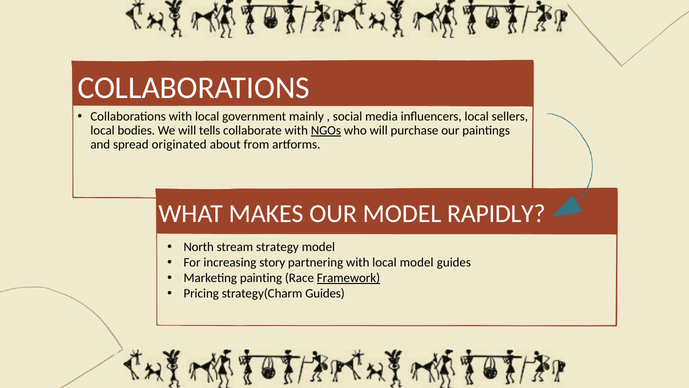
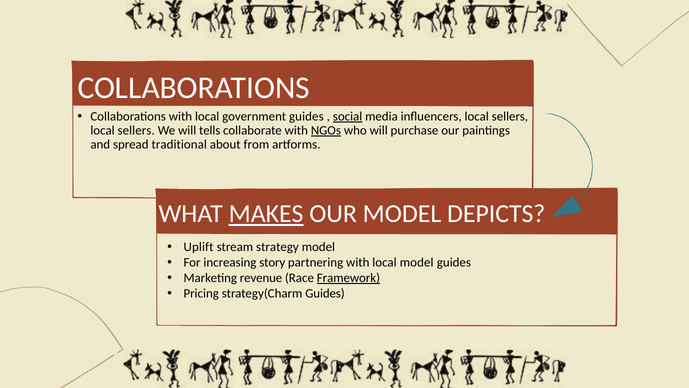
government mainly: mainly -> guides (306, 116)
social underline: none -> present (348, 116)
bodies: bodies -> sellers (136, 130)
originated: originated -> traditional (179, 144)
MAKES underline: none -> present (266, 214)
RAPIDLY: RAPIDLY -> DEPICTS (496, 214)
North: North -> Uplift (199, 247)
painting: painting -> revenue (261, 278)
